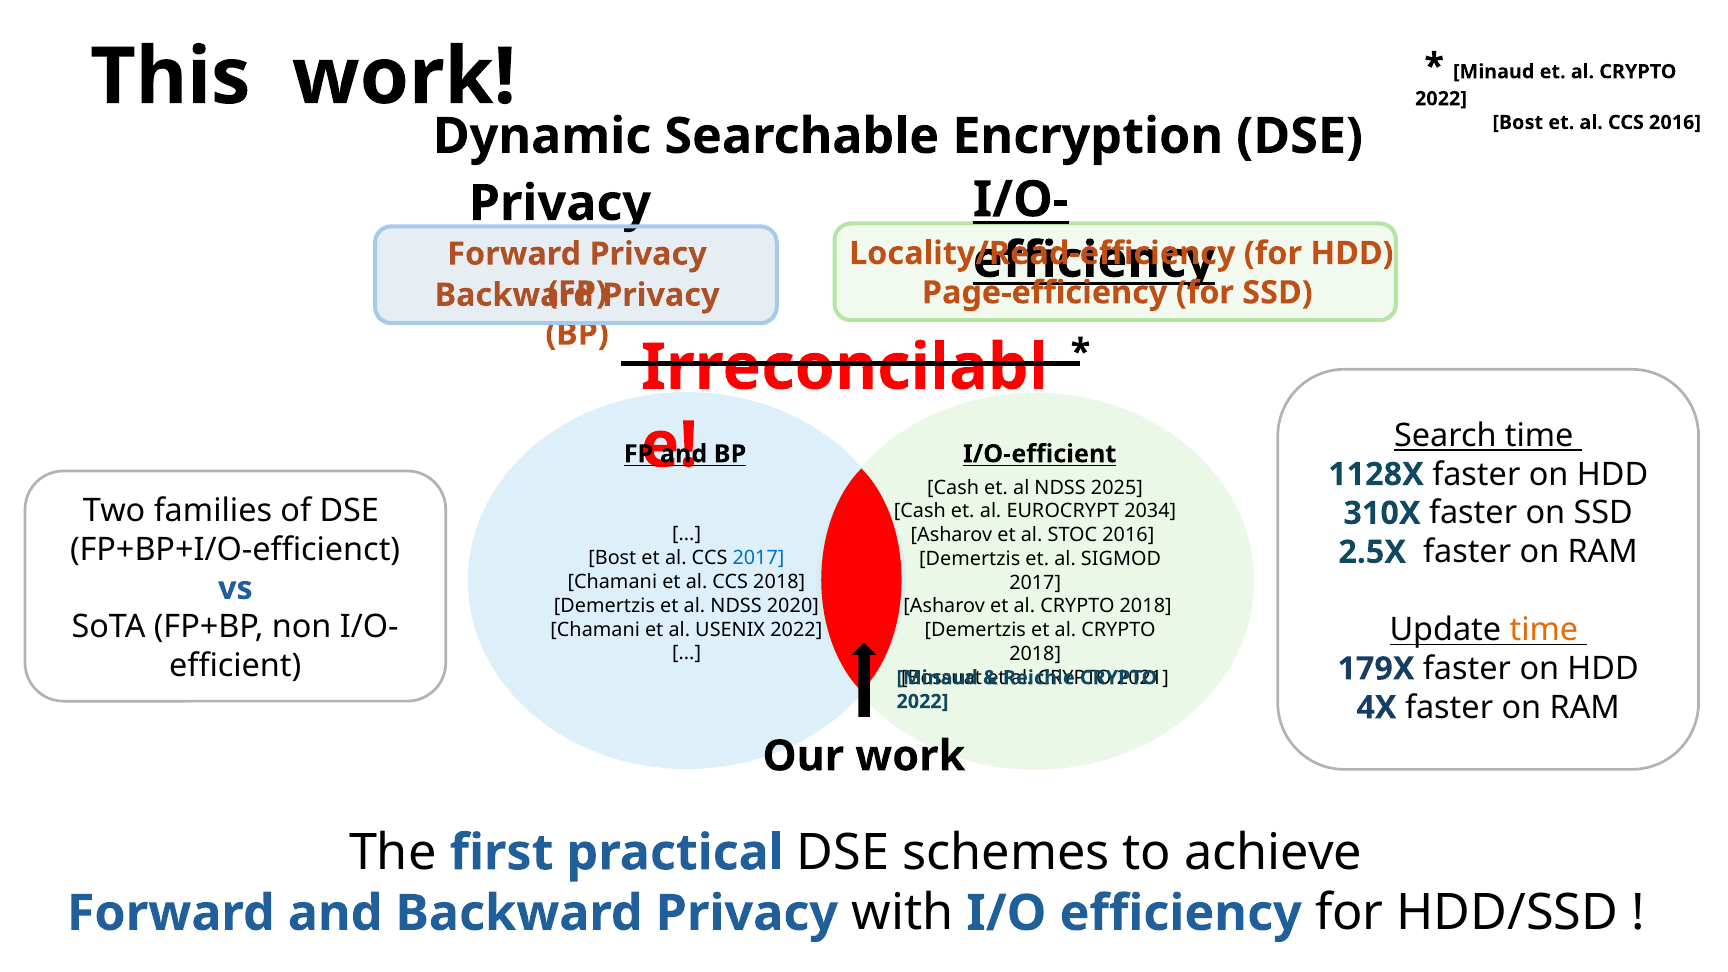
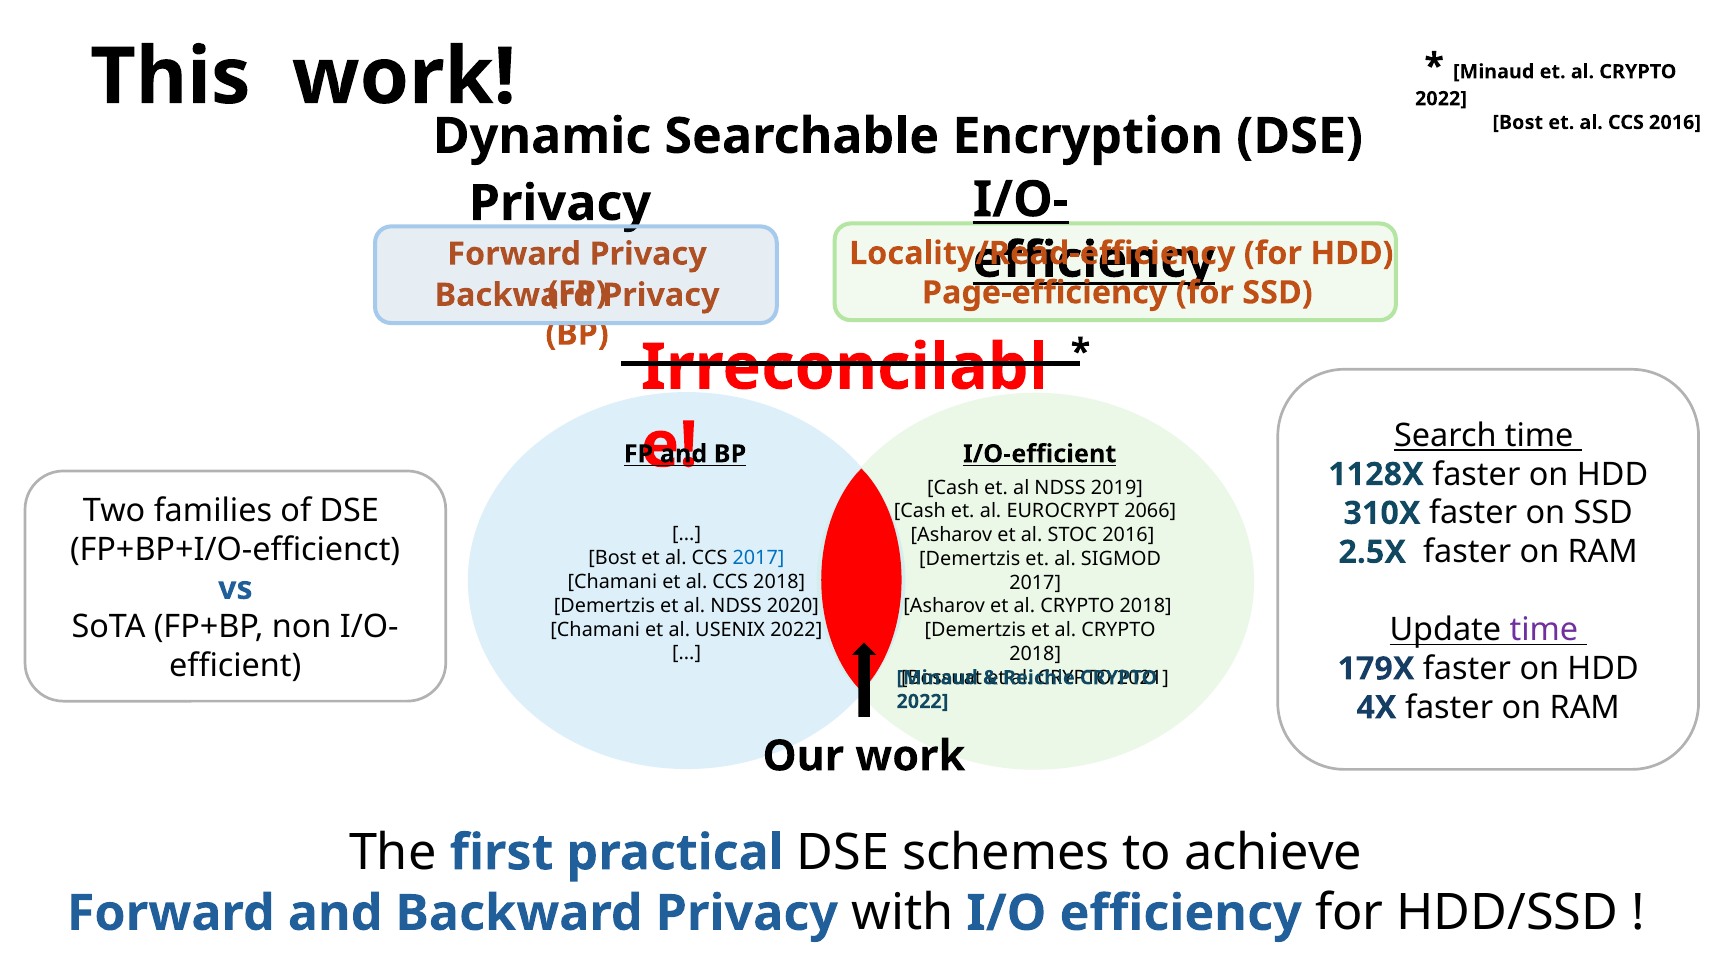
2025: 2025 -> 2019 (1117, 487)
2034: 2034 -> 2066 (1150, 511)
time colour: orange -> purple (1544, 630)
